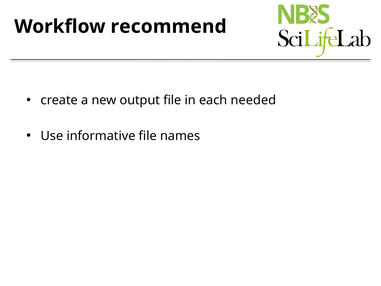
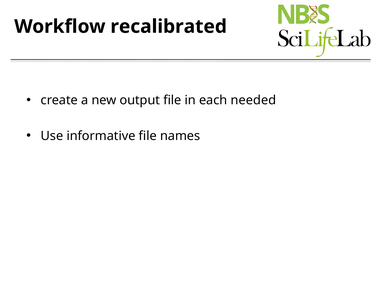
recommend: recommend -> recalibrated (169, 27)
